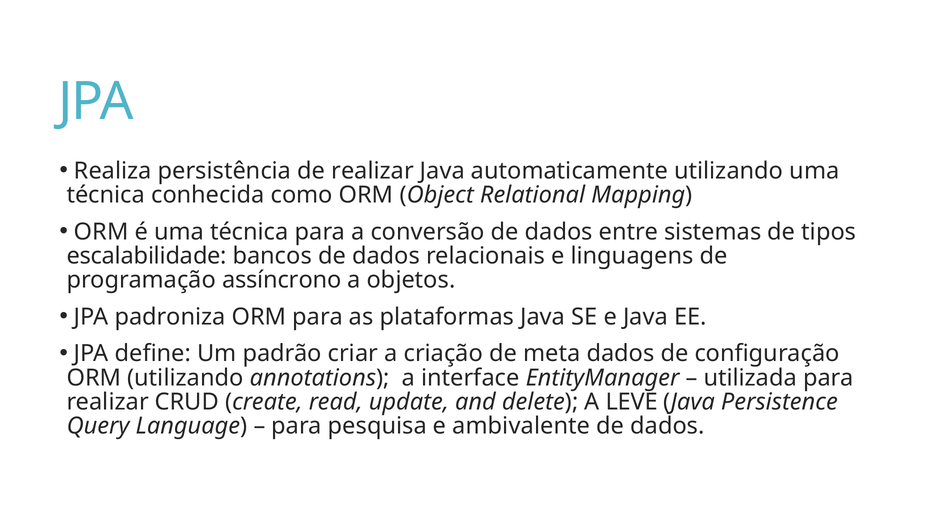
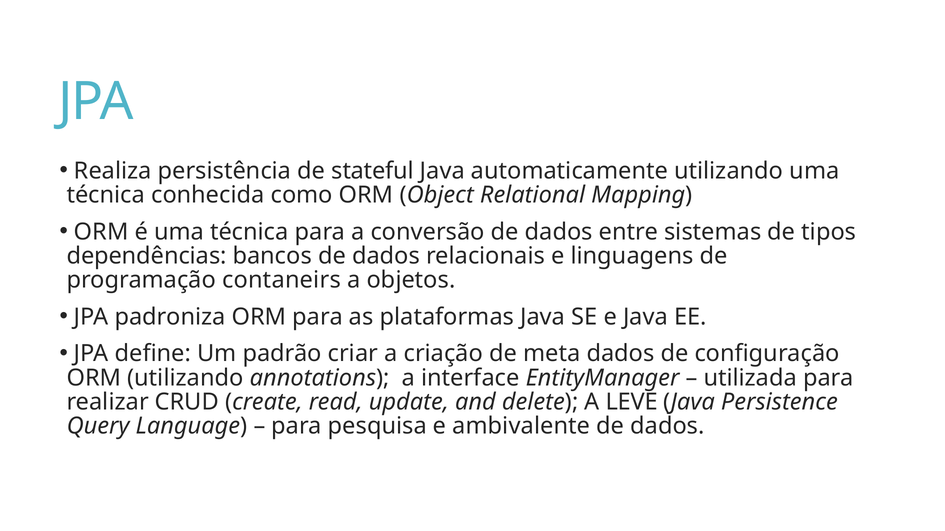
de realizar: realizar -> stateful (373, 171)
escalabilidade: escalabilidade -> dependências (147, 256)
assíncrono: assíncrono -> contaneirs (282, 280)
